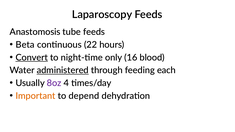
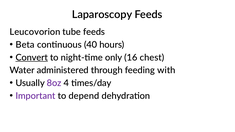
Anastomosis: Anastomosis -> Leucovorion (35, 32)
22: 22 -> 40 (91, 45)
blood: blood -> chest (152, 58)
administered underline: present -> none (63, 70)
each: each -> with (166, 70)
Important colour: orange -> purple (36, 96)
